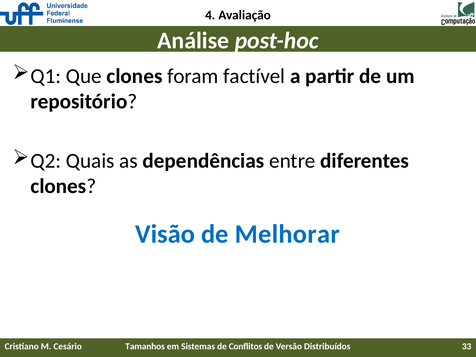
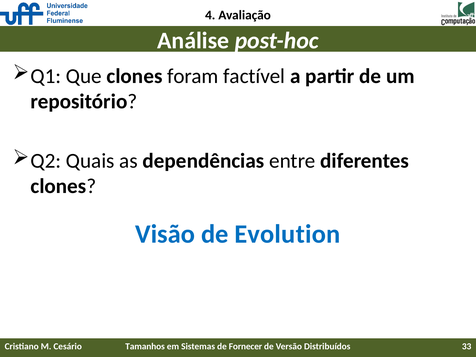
Melhorar: Melhorar -> Evolution (287, 234)
Conflitos: Conflitos -> Fornecer (245, 347)
